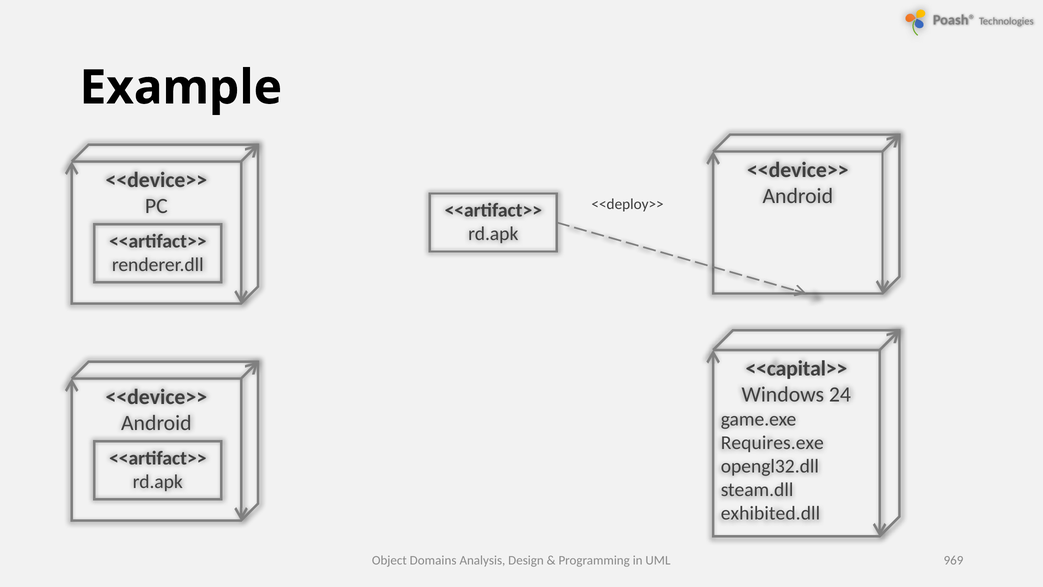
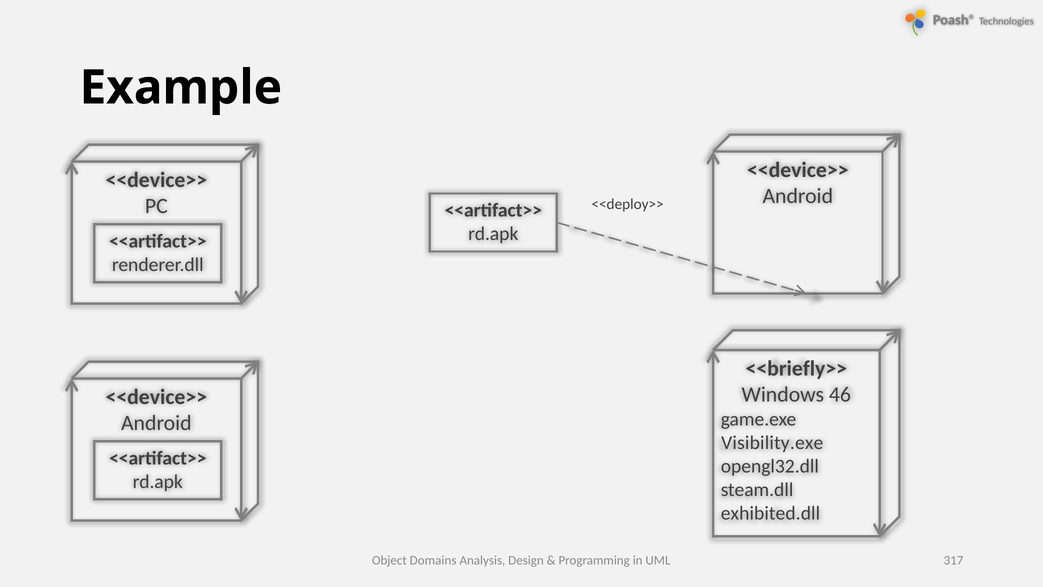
<<capital>>: <<capital>> -> <<briefly>> (796, 368)
24: 24 -> 46 (840, 394)
Requires.exe: Requires.exe -> Visibility.exe (772, 442)
969: 969 -> 317 (954, 560)
